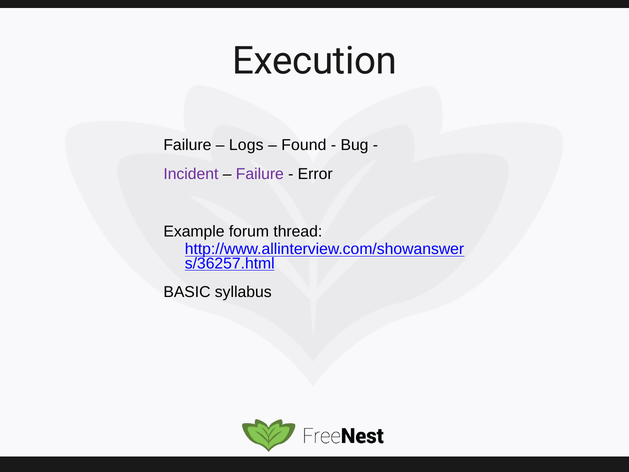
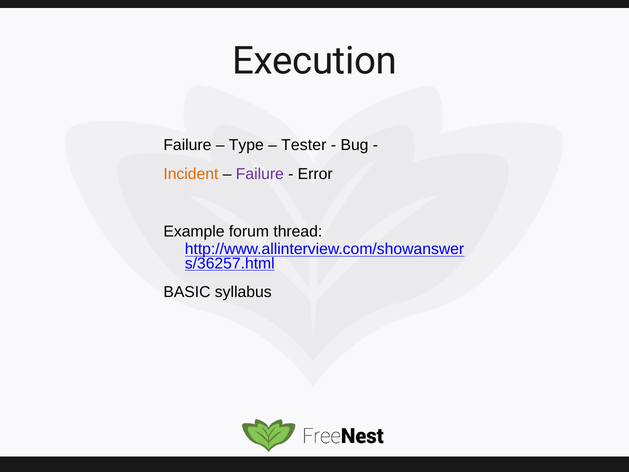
Logs: Logs -> Type (246, 145)
Found: Found -> Tester (304, 145)
Incident colour: purple -> orange (191, 174)
